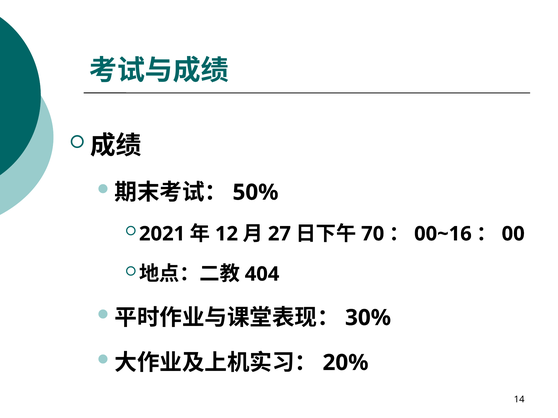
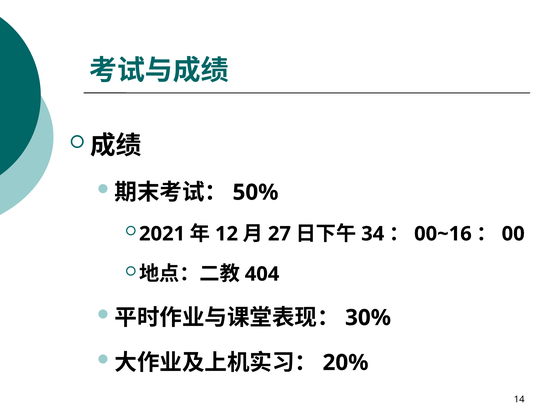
70: 70 -> 34 (373, 234)
